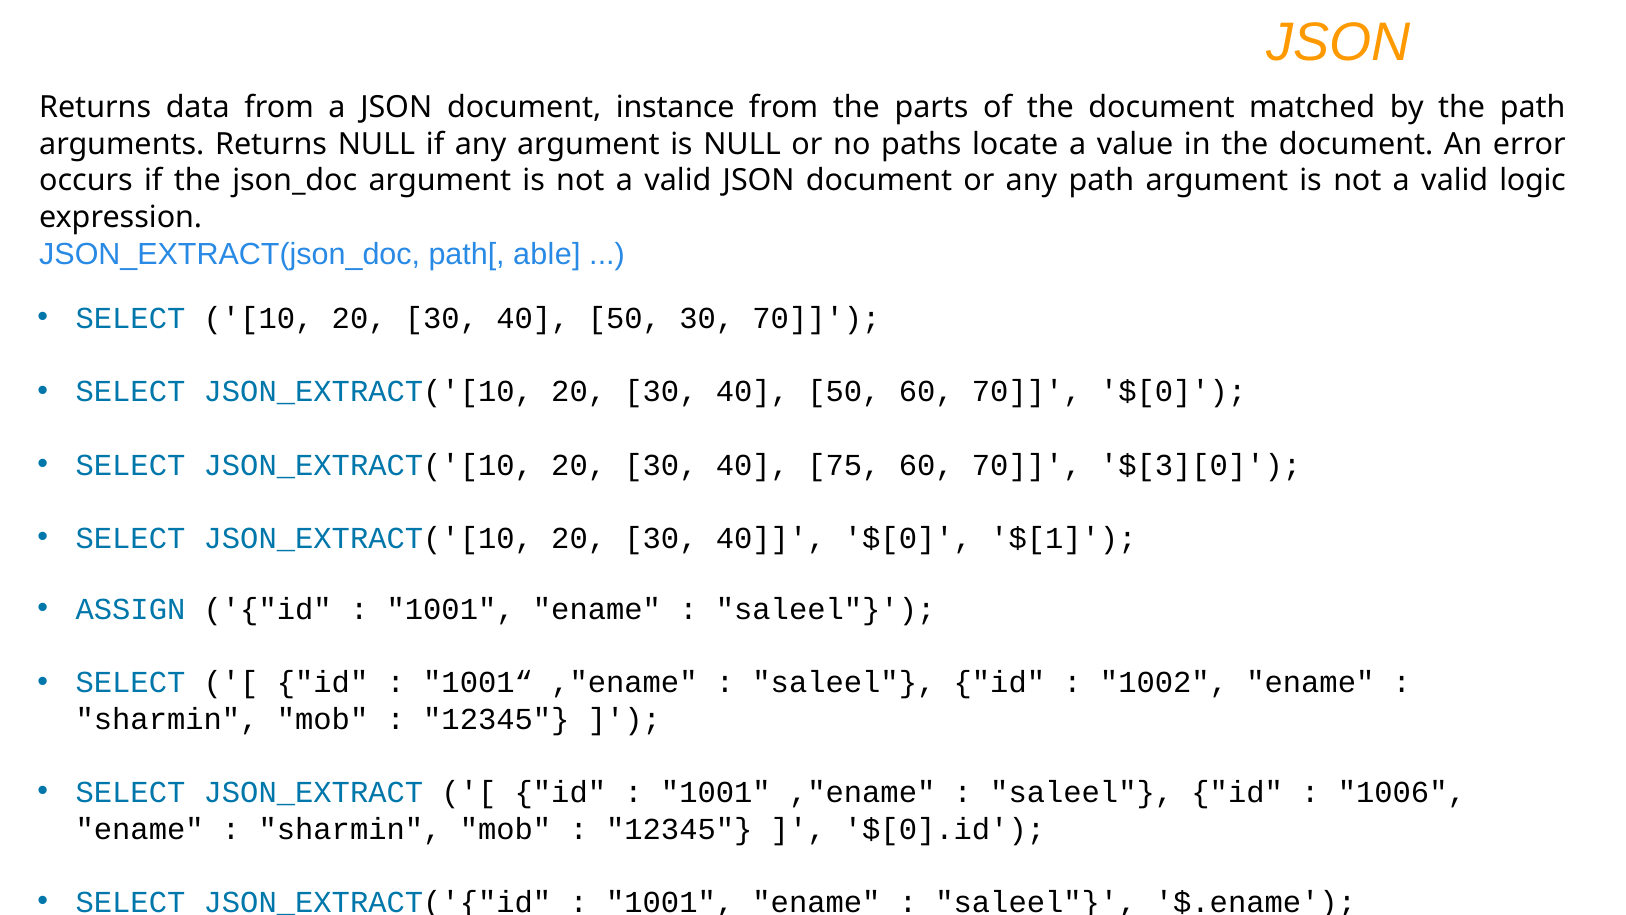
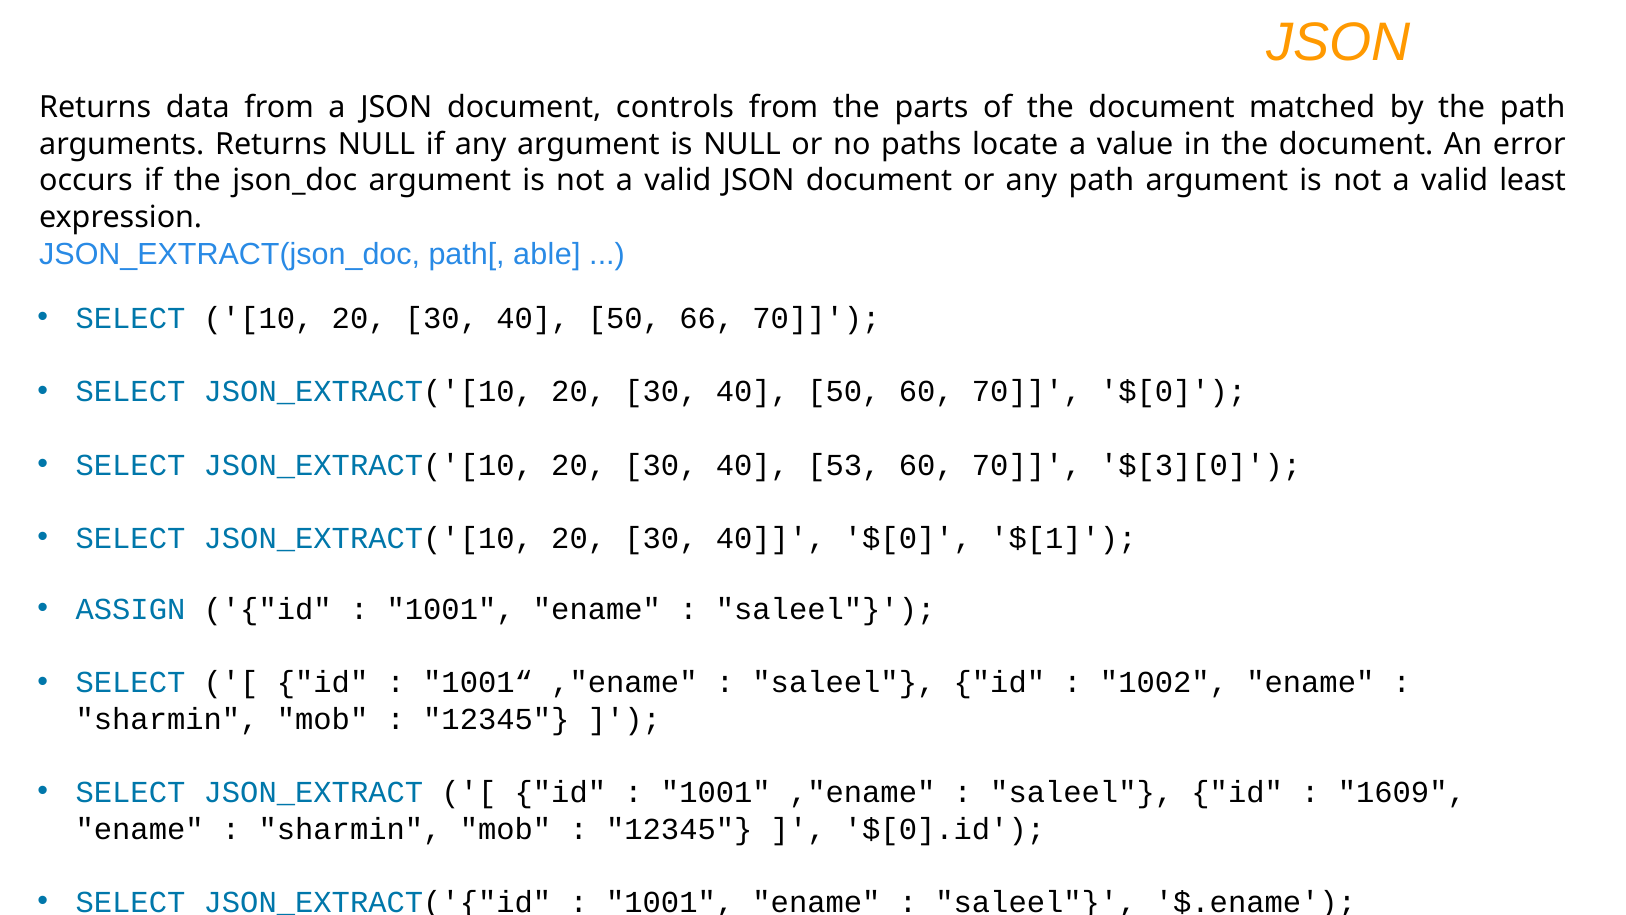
instance: instance -> controls (675, 108)
logic: logic -> least (1533, 181)
50 30: 30 -> 66 (707, 318)
75: 75 -> 53 (844, 465)
1006: 1006 -> 1609 (1402, 792)
